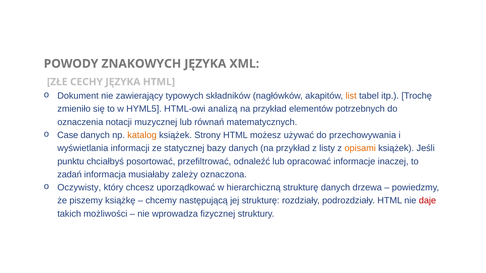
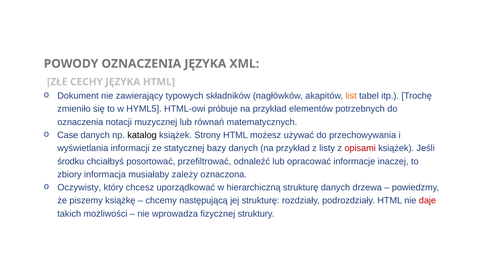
POWODY ZNAKOWYCH: ZNAKOWYCH -> OZNACZENIA (141, 64)
analizą: analizą -> próbuje (223, 109)
katalog colour: orange -> black (142, 135)
opisami colour: orange -> red (360, 148)
punktu: punktu -> środku (71, 162)
zadań: zadań -> zbiory (69, 175)
